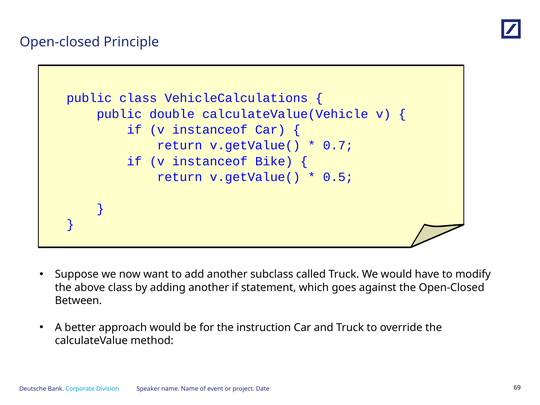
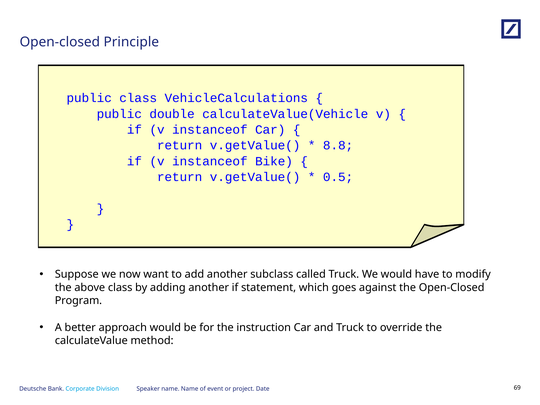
0.7: 0.7 -> 8.8 (338, 145)
Between: Between -> Program (78, 300)
